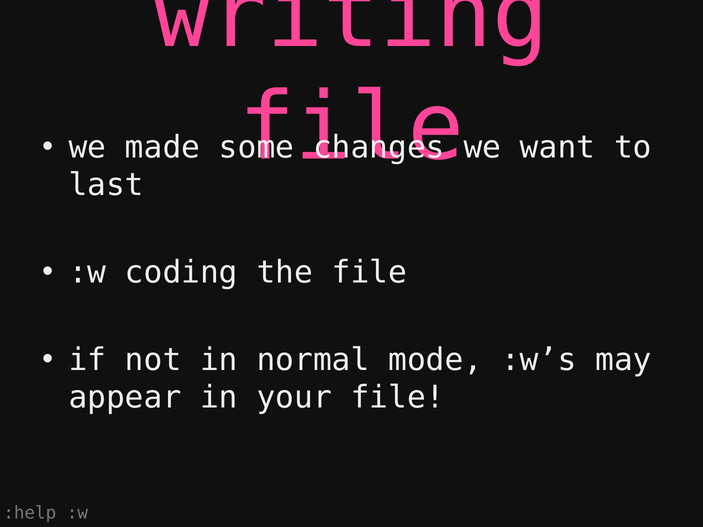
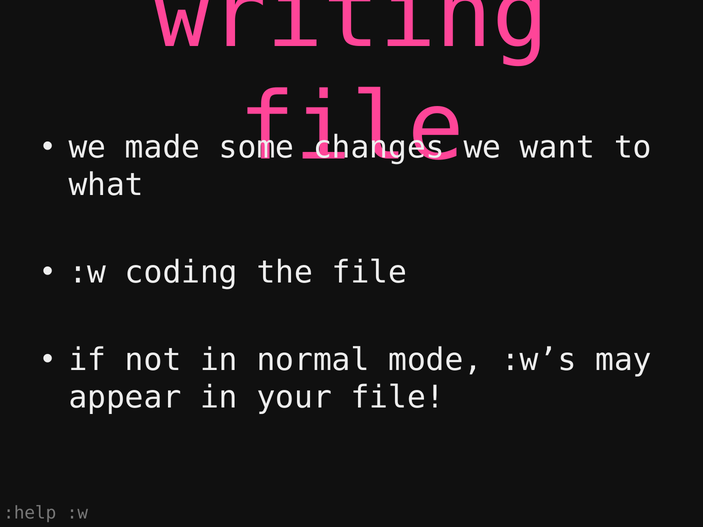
last: last -> what (106, 185)
